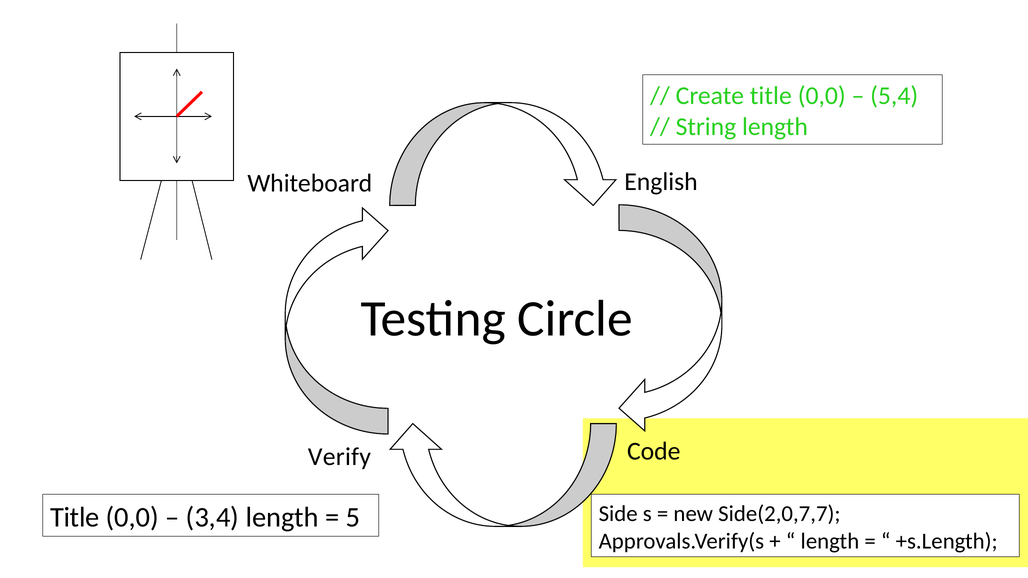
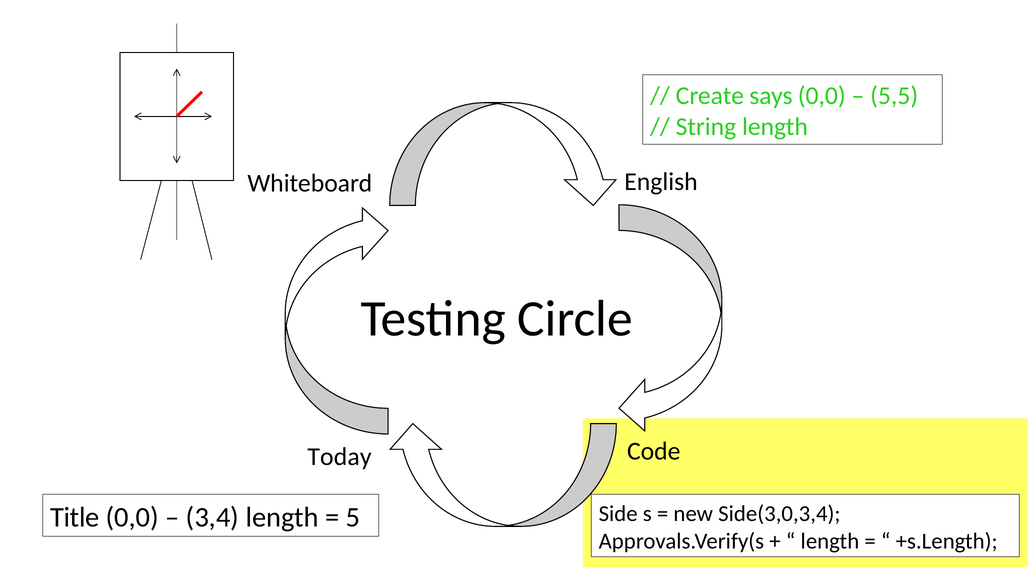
Create title: title -> says (771, 96)
5,4: 5,4 -> 5,5 (894, 96)
Verify: Verify -> Today (339, 457)
Side(2,0,7,7: Side(2,0,7,7 -> Side(3,0,3,4 (779, 514)
